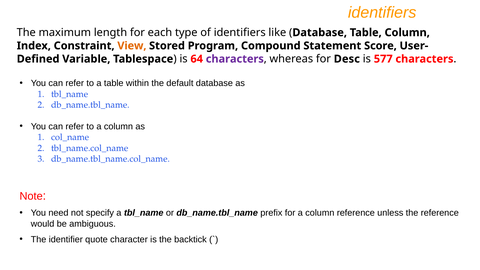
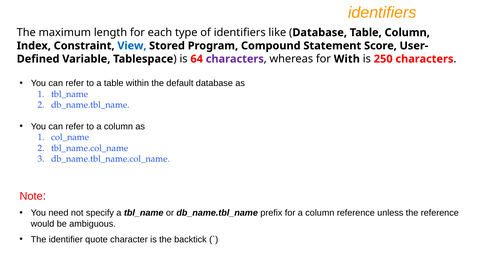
View colour: orange -> blue (132, 46)
Desc: Desc -> With (347, 59)
577: 577 -> 250 (383, 59)
